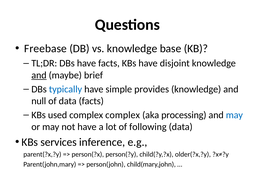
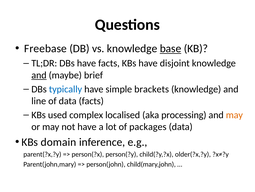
base underline: none -> present (171, 48)
provides: provides -> brackets (152, 89)
null: null -> line (39, 101)
complex complex: complex -> localised (123, 115)
may colour: blue -> orange (234, 115)
following: following -> packages (148, 126)
services: services -> domain (59, 142)
